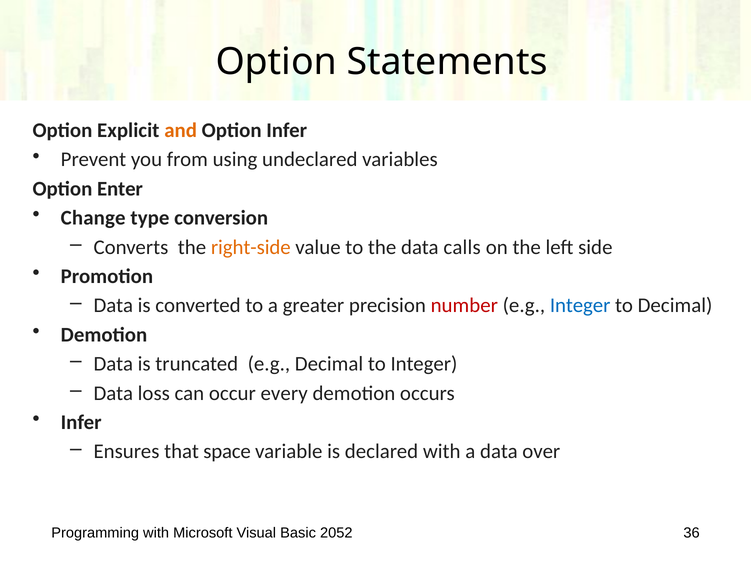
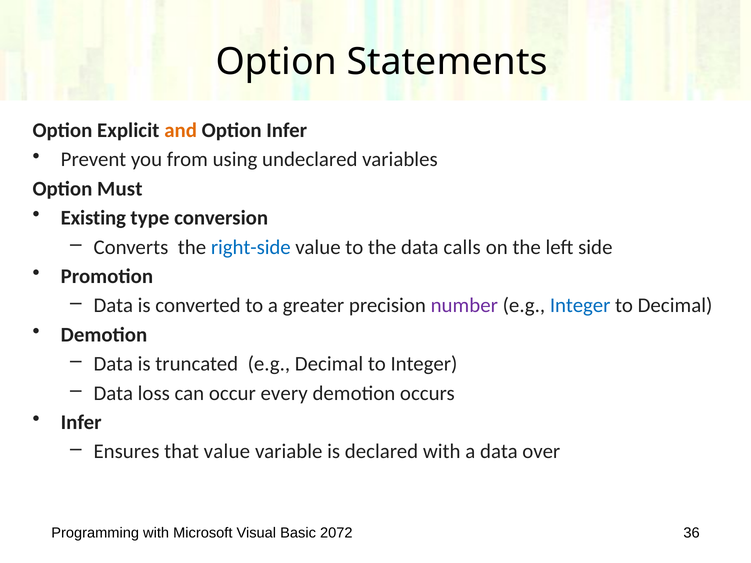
Enter: Enter -> Must (120, 189)
Change: Change -> Existing (93, 218)
right-side colour: orange -> blue (251, 247)
number colour: red -> purple (464, 306)
that space: space -> value (227, 452)
2052: 2052 -> 2072 (336, 533)
